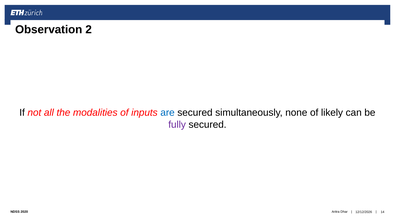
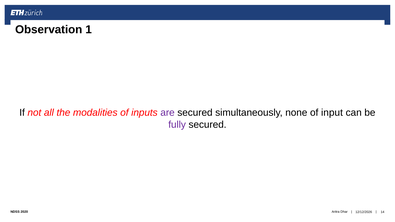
2: 2 -> 1 (89, 30)
are colour: blue -> purple (168, 113)
likely: likely -> input (332, 113)
